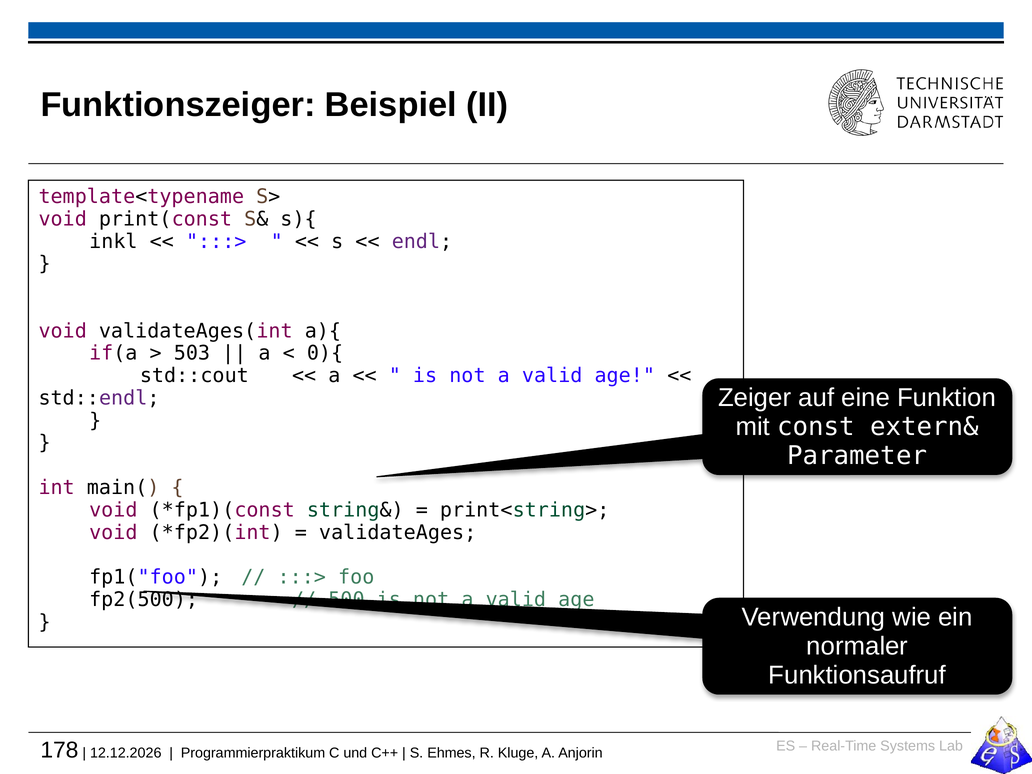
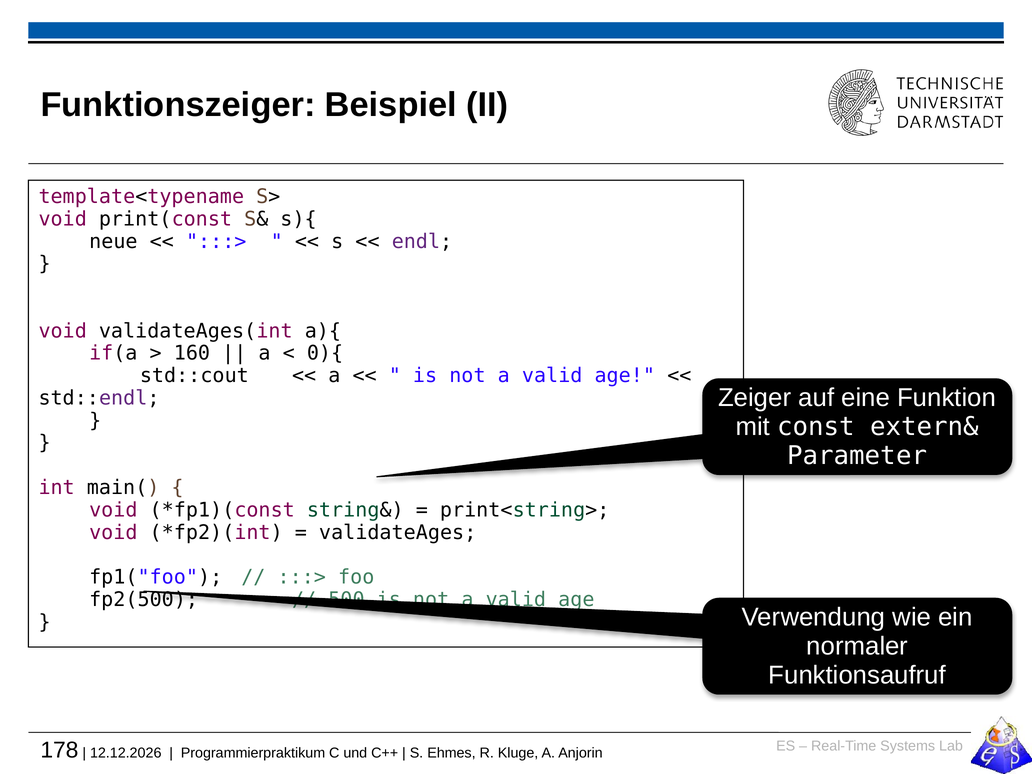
inkl: inkl -> neue (113, 241)
503: 503 -> 160 (192, 353)
